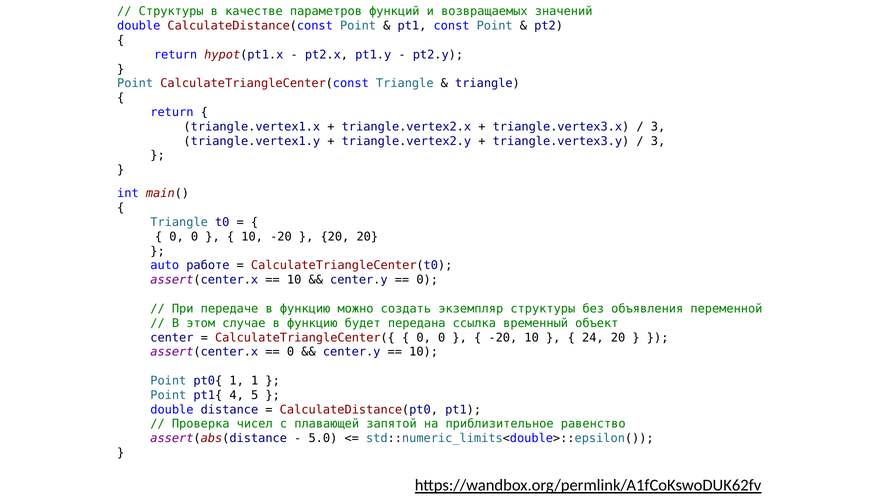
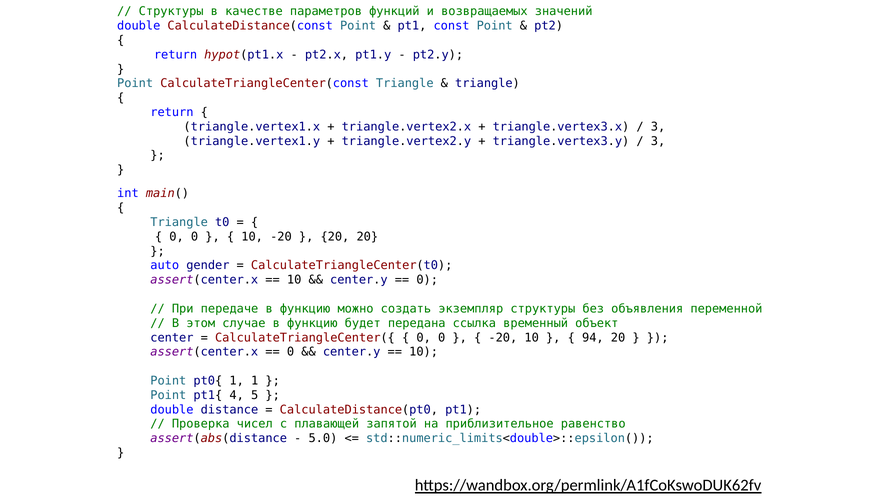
работе: работе -> gender (208, 265)
24: 24 -> 94 (593, 337)
